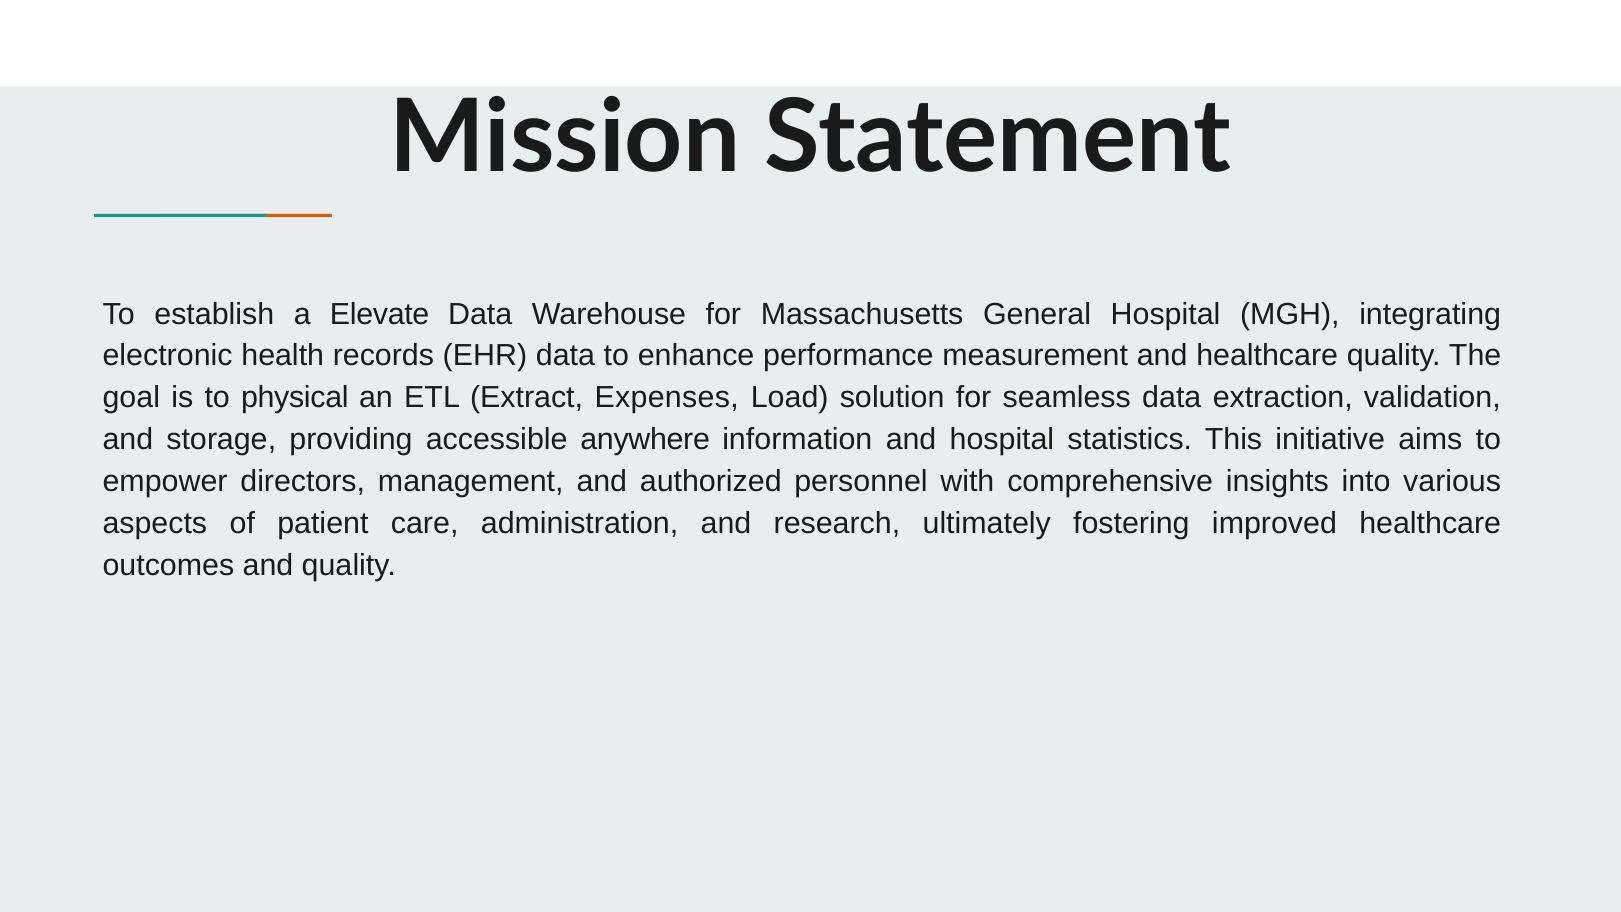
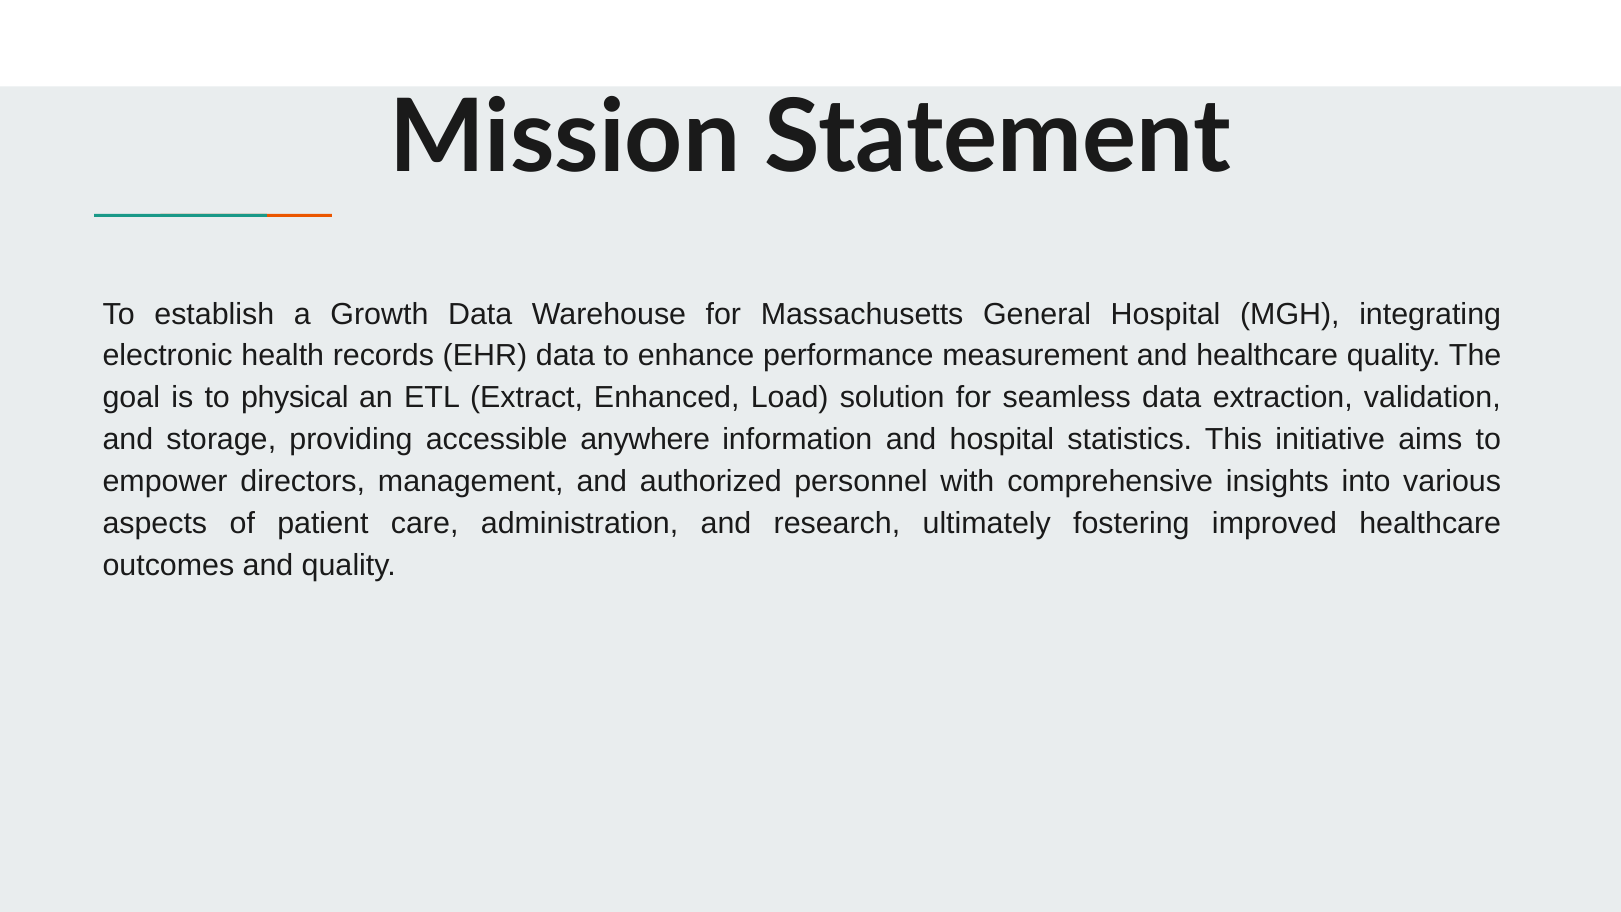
Elevate: Elevate -> Growth (379, 314)
Expenses: Expenses -> Enhanced (667, 398)
